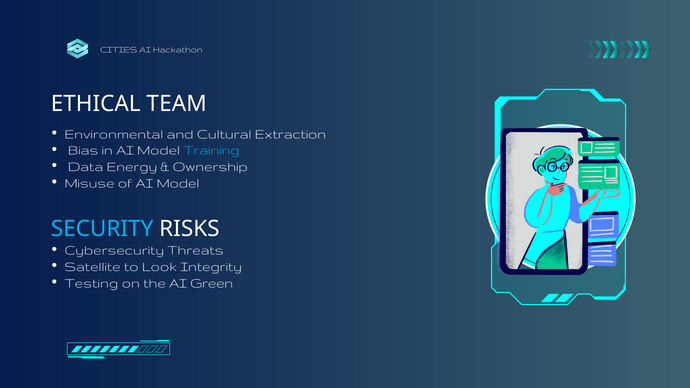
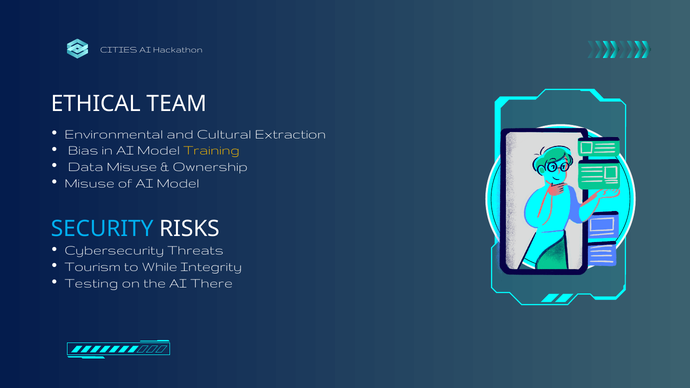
Training colour: light blue -> yellow (211, 150)
Data Energy: Energy -> Misuse (132, 166)
Satellite: Satellite -> Tourism (93, 266)
Look: Look -> While (160, 266)
Green: Green -> There (212, 283)
